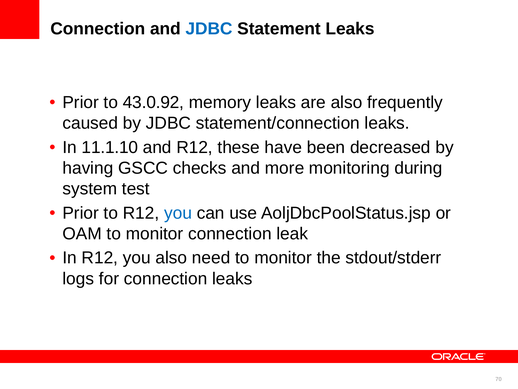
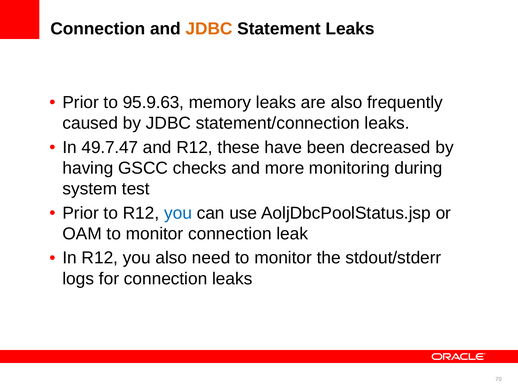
JDBC colour: blue -> orange (209, 29)
43.0.92: 43.0.92 -> 95.9.63 (153, 102)
11.1.10: 11.1.10 -> 49.7.47 (110, 147)
